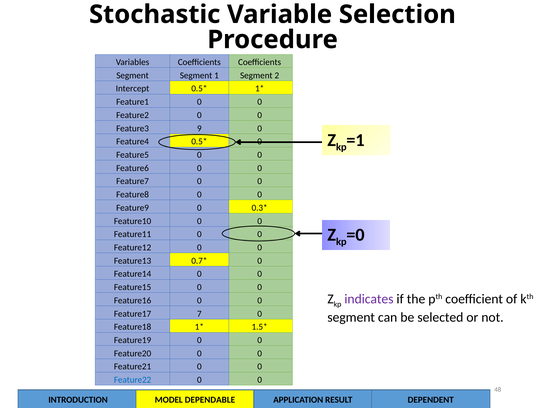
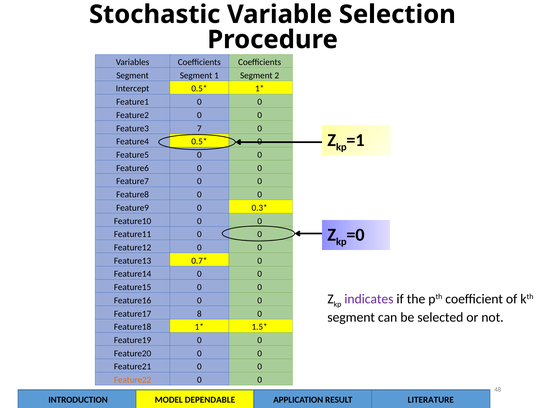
9: 9 -> 7 (199, 128)
7: 7 -> 8 (199, 314)
Feature22 colour: blue -> orange (133, 380)
DEPENDENT: DEPENDENT -> LITERATURE (431, 400)
